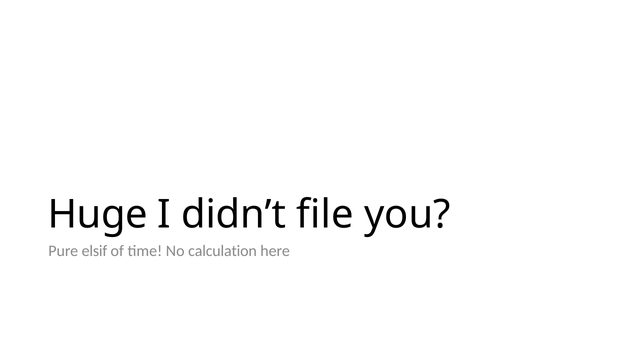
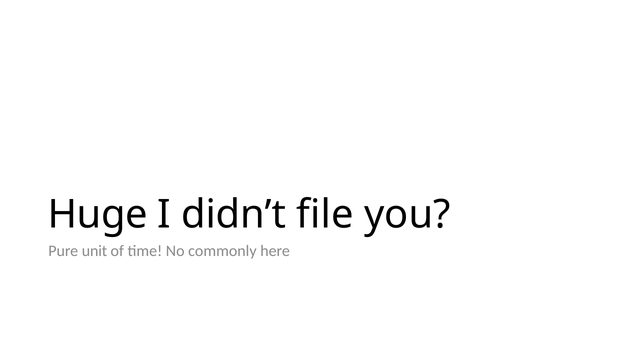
elsif: elsif -> unit (94, 251)
calculation: calculation -> commonly (222, 251)
